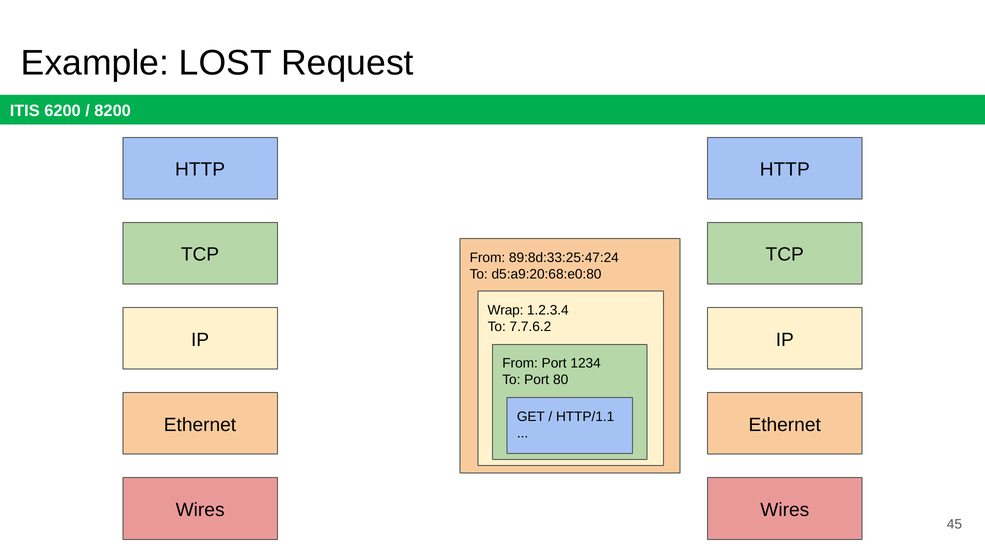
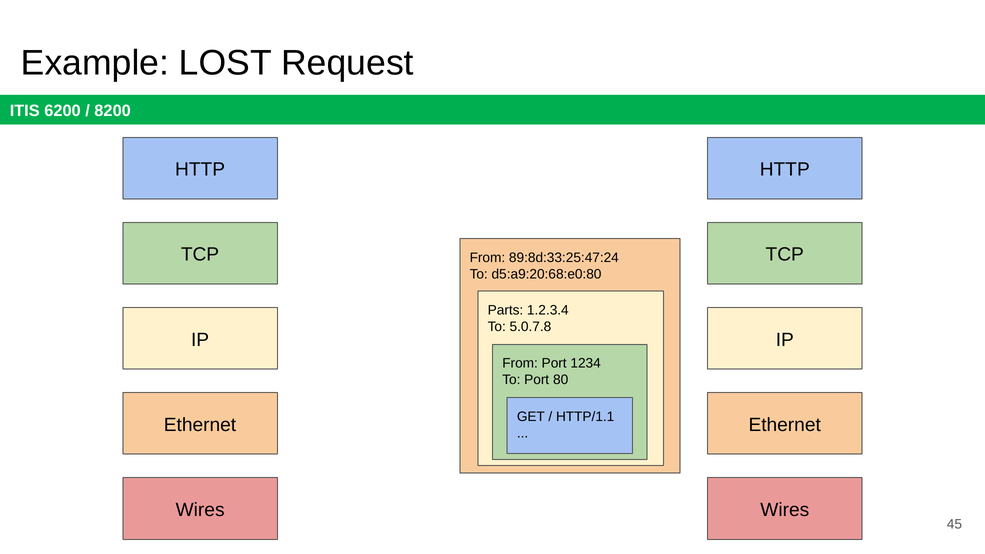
Wrap: Wrap -> Parts (505, 310)
7.7.6.2: 7.7.6.2 -> 5.0.7.8 (530, 327)
